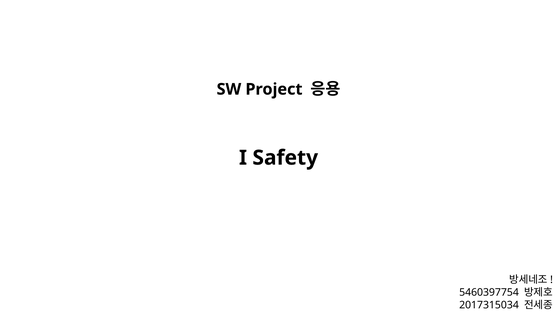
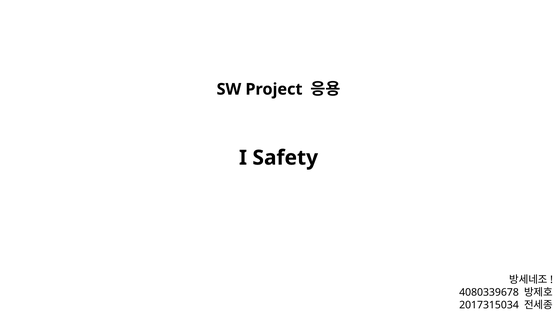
5460397754: 5460397754 -> 4080339678 (489, 293)
